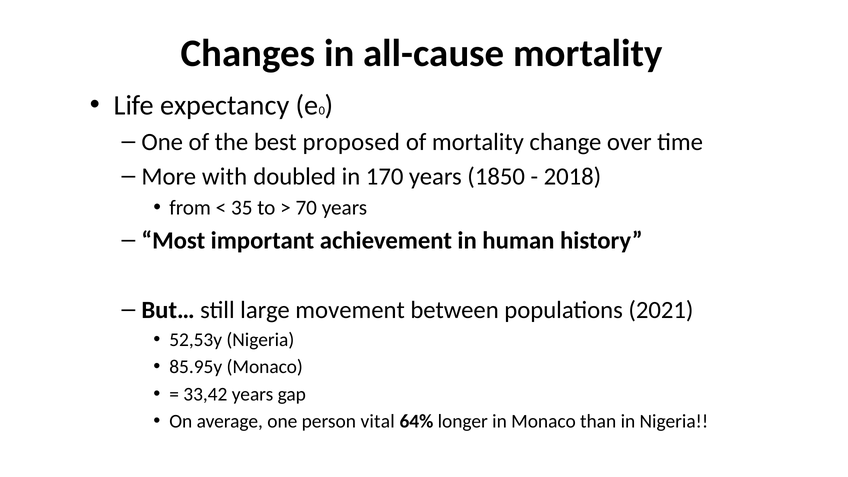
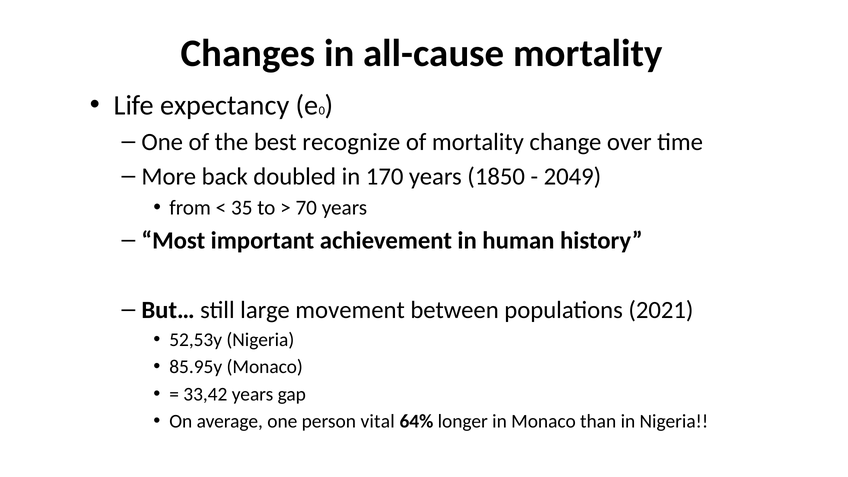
proposed: proposed -> recognize (351, 142)
with: with -> back (225, 176)
2018: 2018 -> 2049 (572, 176)
